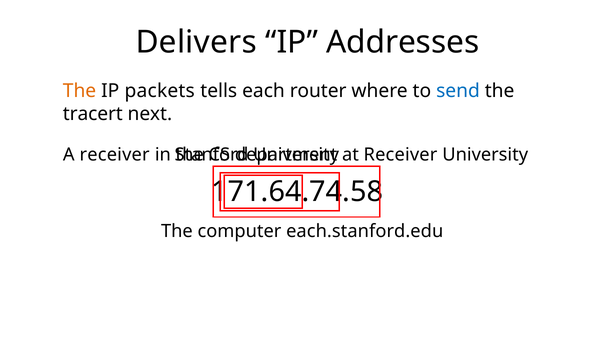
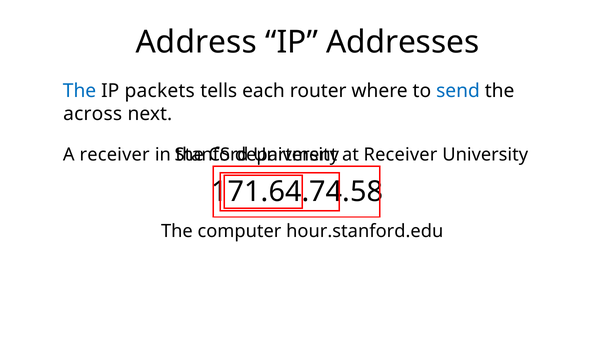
Delivers: Delivers -> Address (196, 42)
The colour: orange -> blue (80, 91)
tracert: tracert -> across (93, 114)
each.stanford.edu: each.stanford.edu -> hour.stanford.edu (365, 231)
